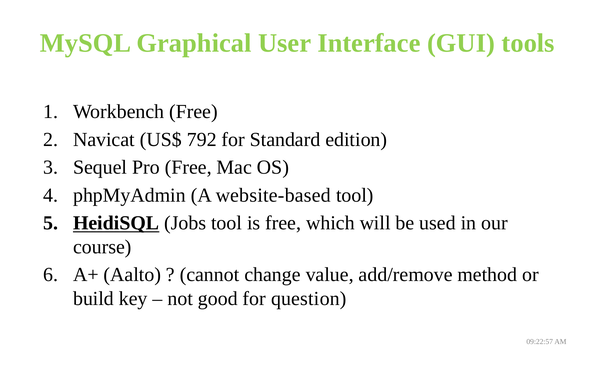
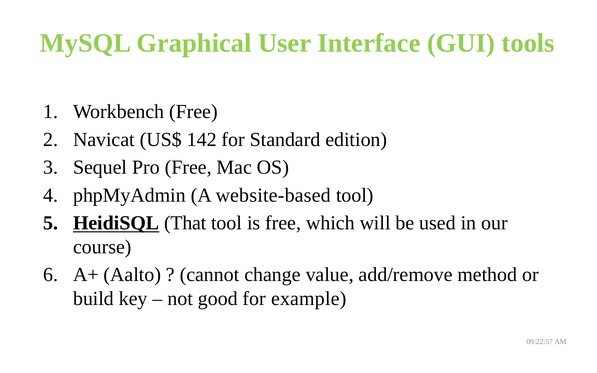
792: 792 -> 142 (202, 139)
Jobs: Jobs -> That (185, 223)
question: question -> example (309, 299)
